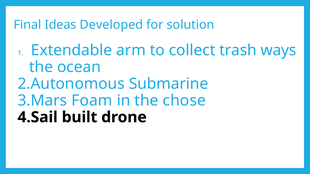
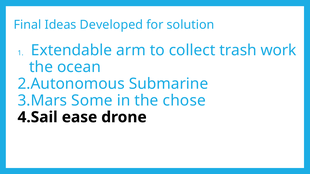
ways: ways -> work (278, 50)
Foam: Foam -> Some (92, 101)
built: built -> ease (80, 117)
